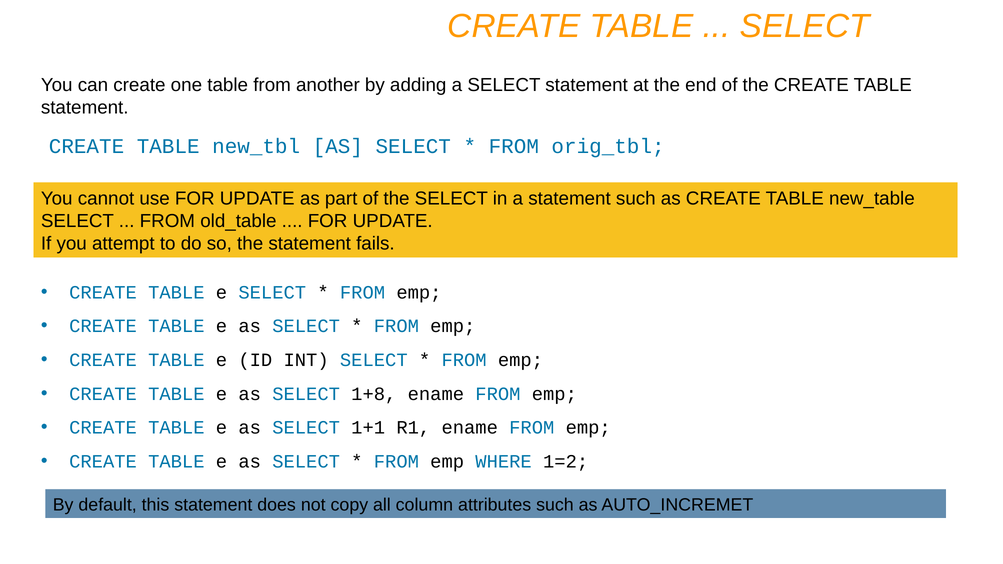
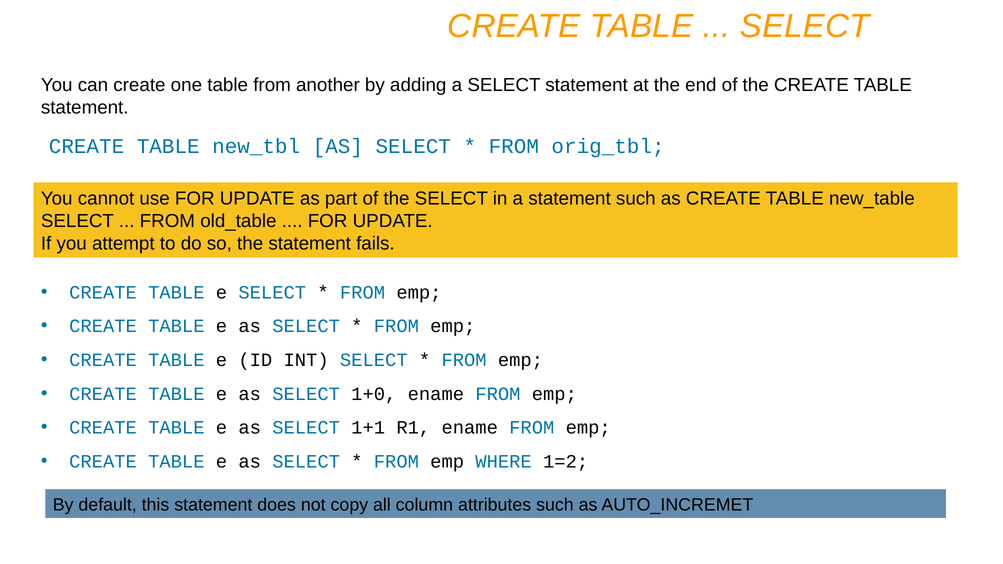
1+8: 1+8 -> 1+0 (374, 394)
